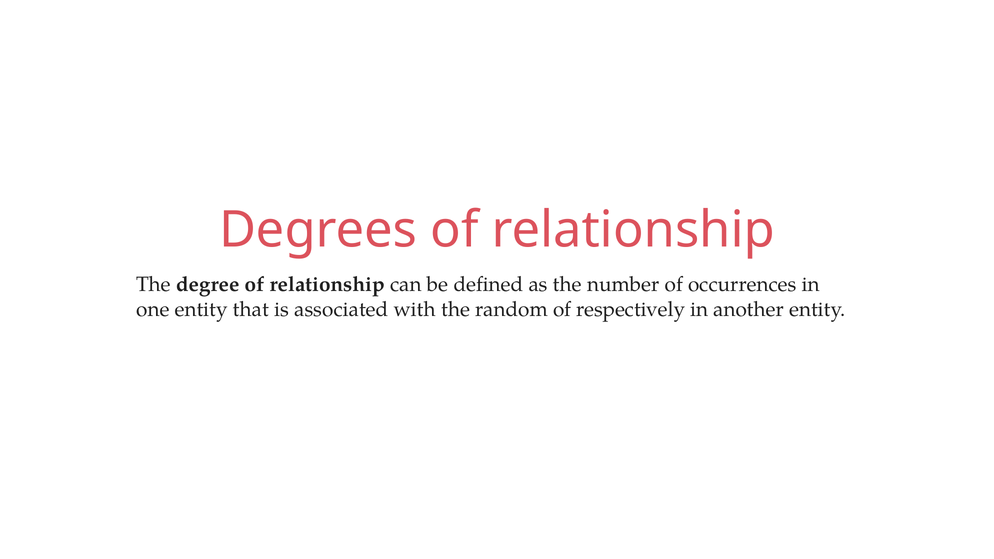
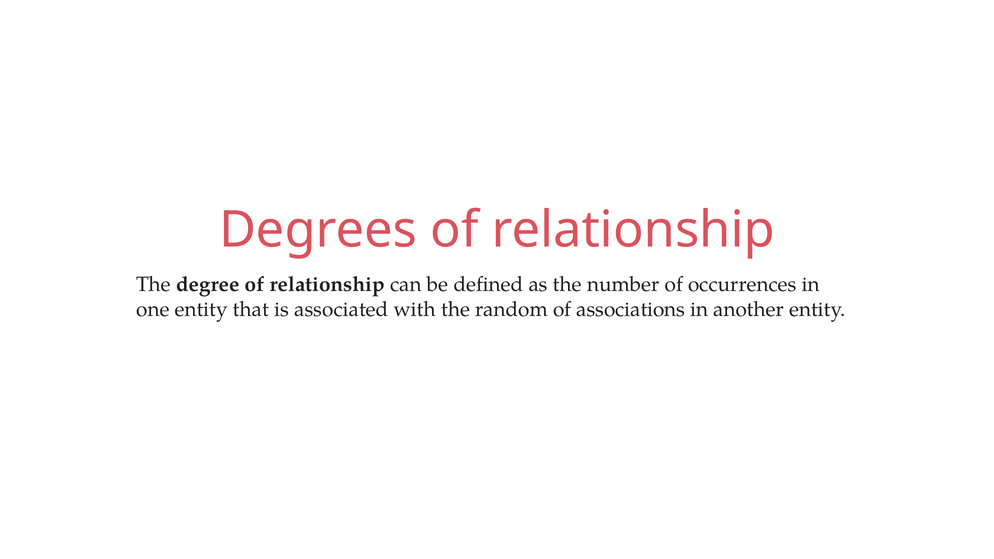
respectively: respectively -> associations (631, 310)
